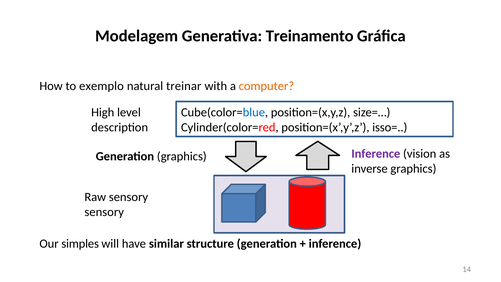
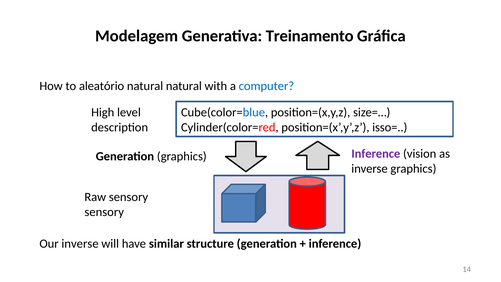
exemplo: exemplo -> aleatório (102, 86)
natural treinar: treinar -> natural (184, 86)
computer colour: orange -> blue (266, 86)
Our simples: simples -> inverse (80, 244)
